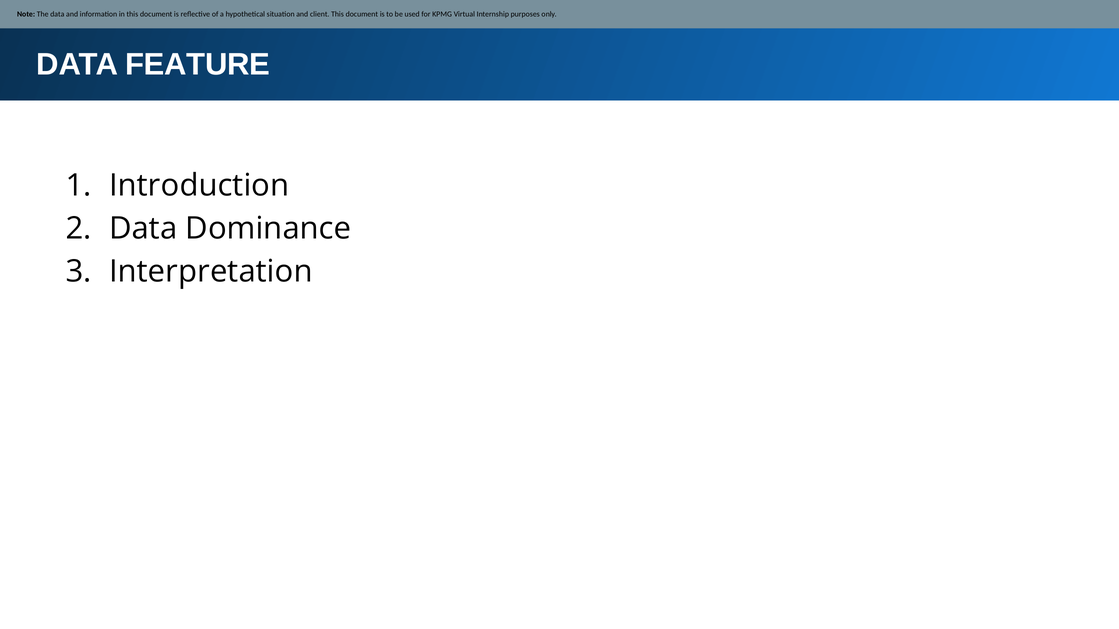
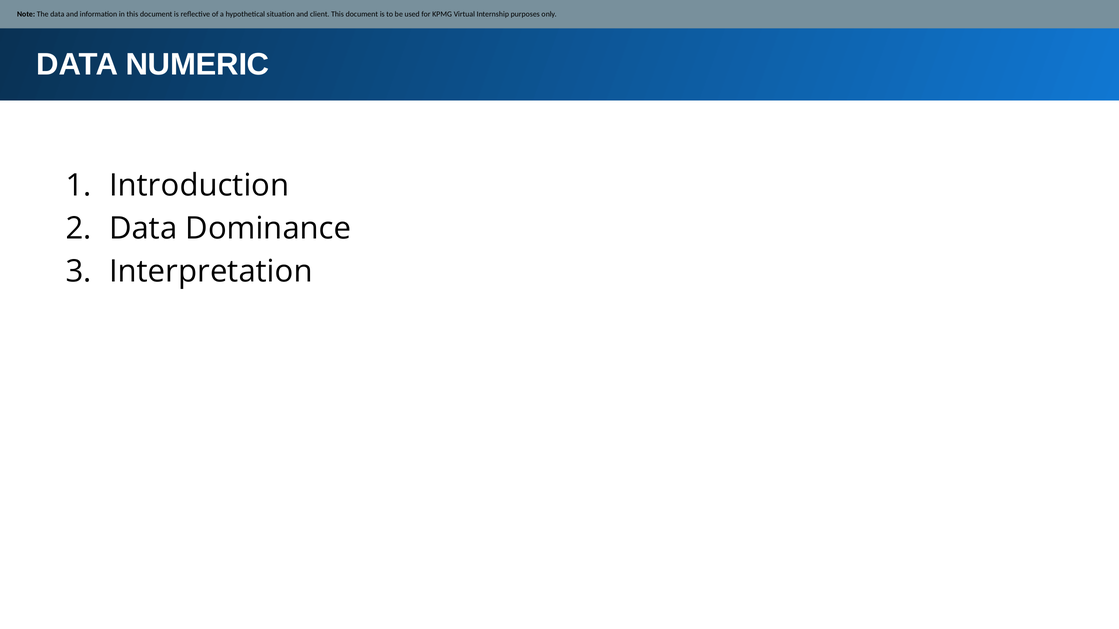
FEATURE: FEATURE -> NUMERIC (198, 64)
